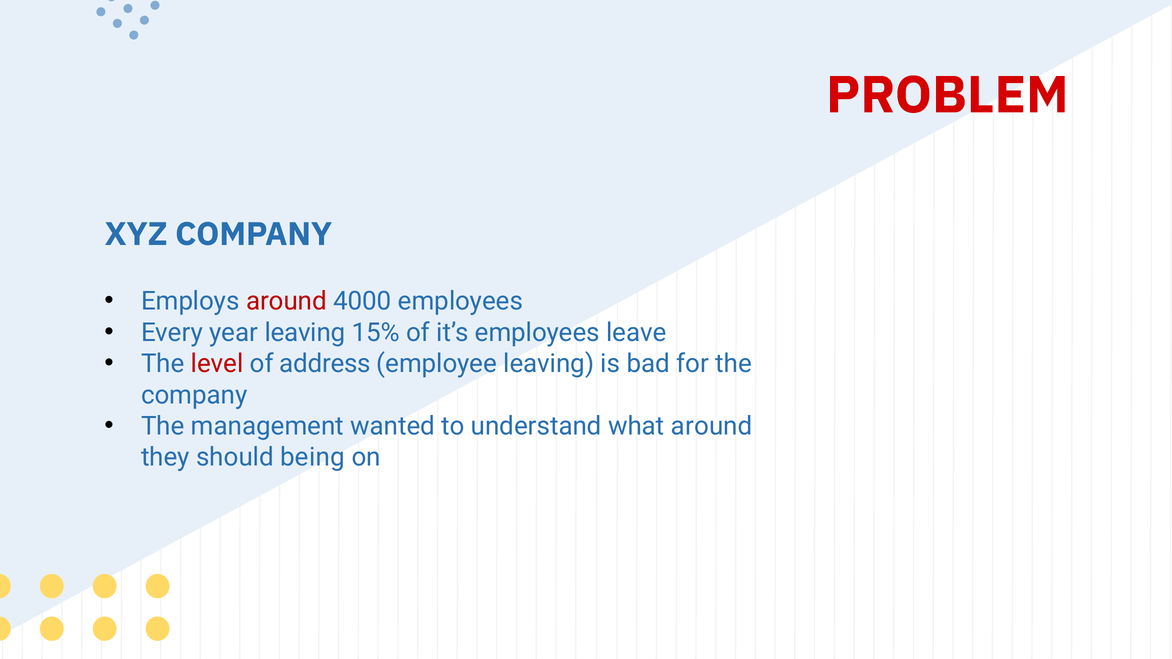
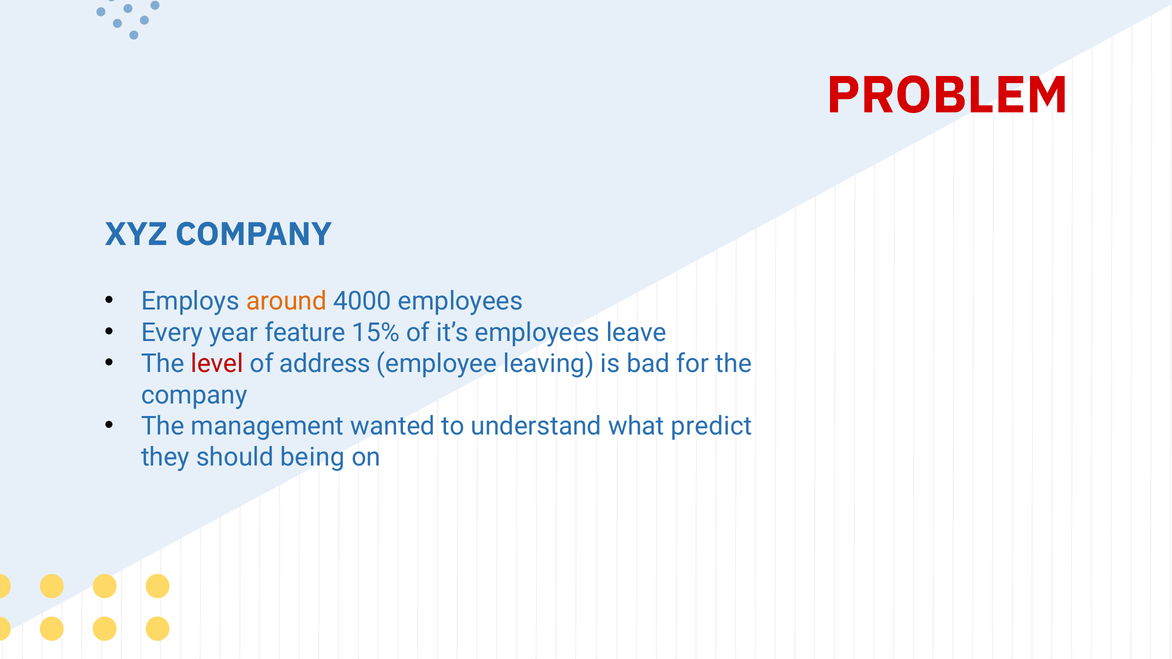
around colour: red -> orange (286, 301)
year leaving: leaving -> feature (305, 333)
what around: around -> predict (712, 426)
